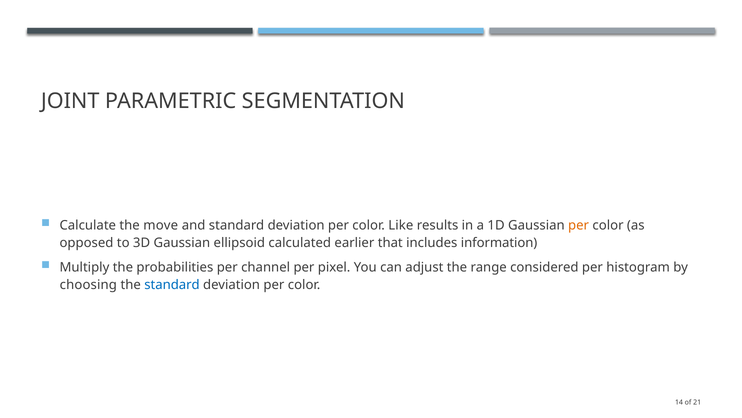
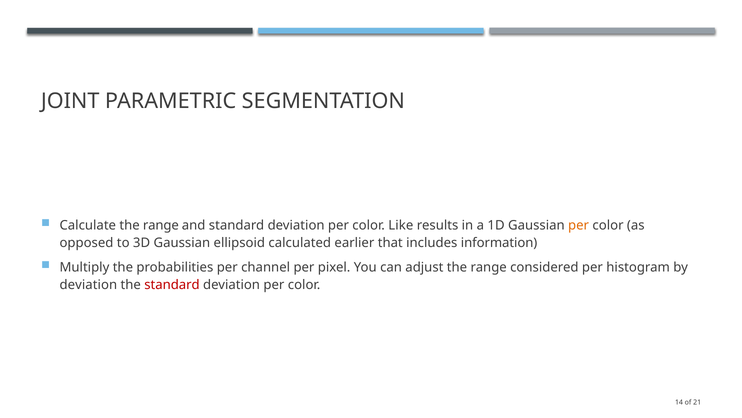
Calculate the move: move -> range (161, 225)
choosing: choosing -> deviation (88, 284)
standard colour: blue -> red (172, 284)
